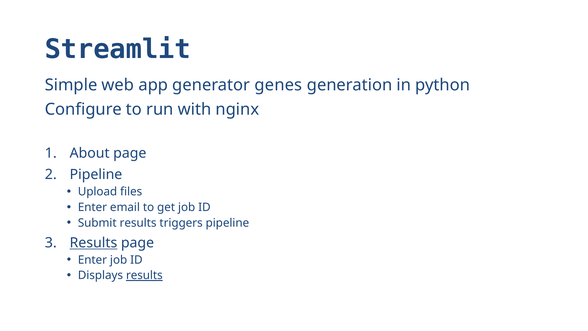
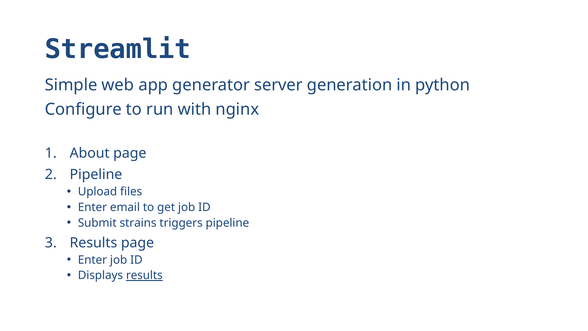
genes: genes -> server (278, 85)
Submit results: results -> strains (138, 223)
Results underline: present -> none (93, 243)
